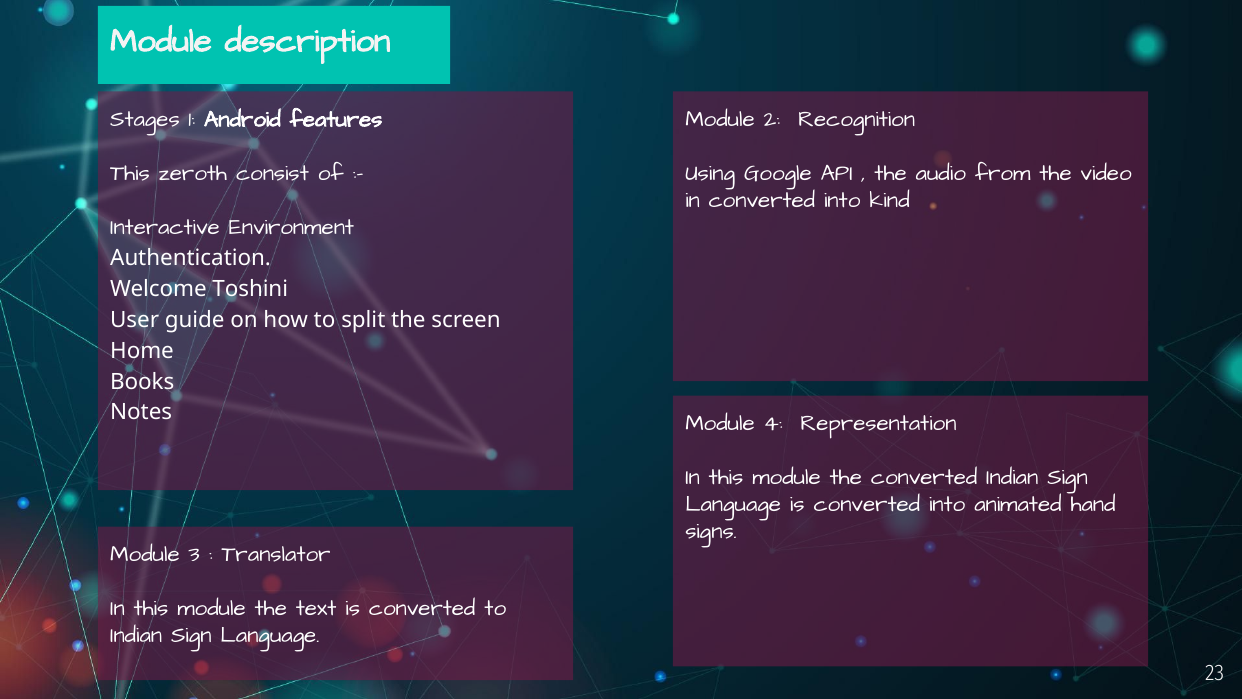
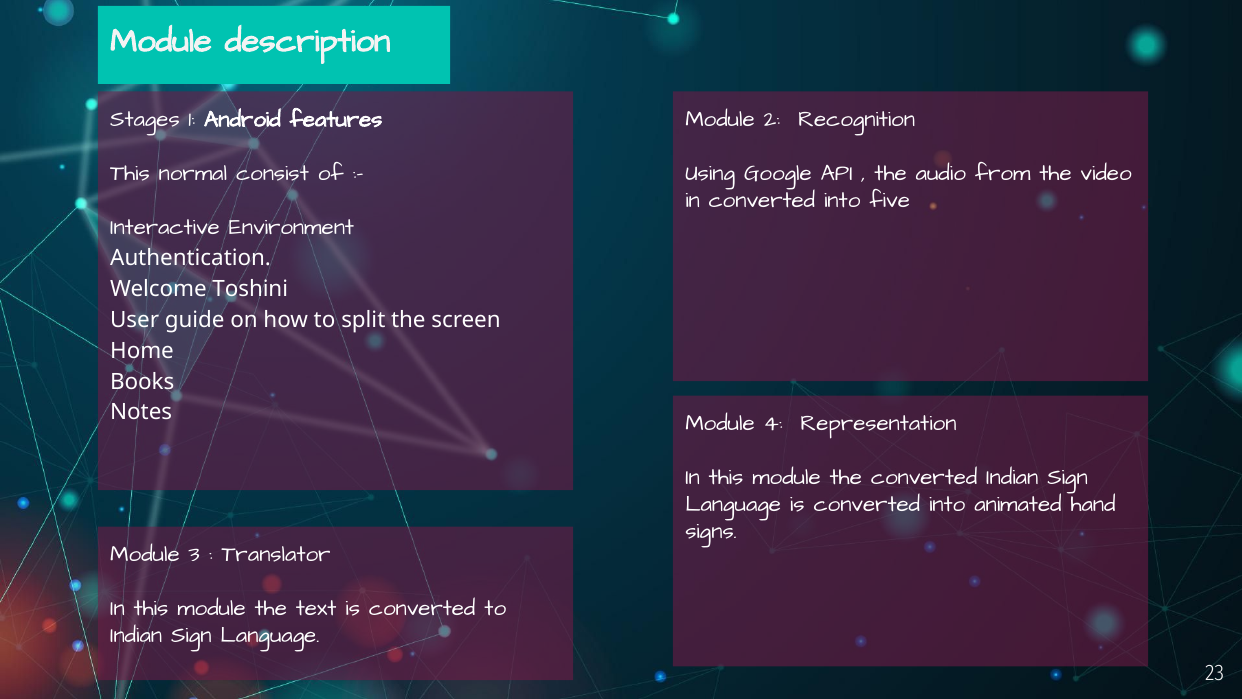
zeroth: zeroth -> normal (193, 173)
kind: kind -> five (890, 200)
